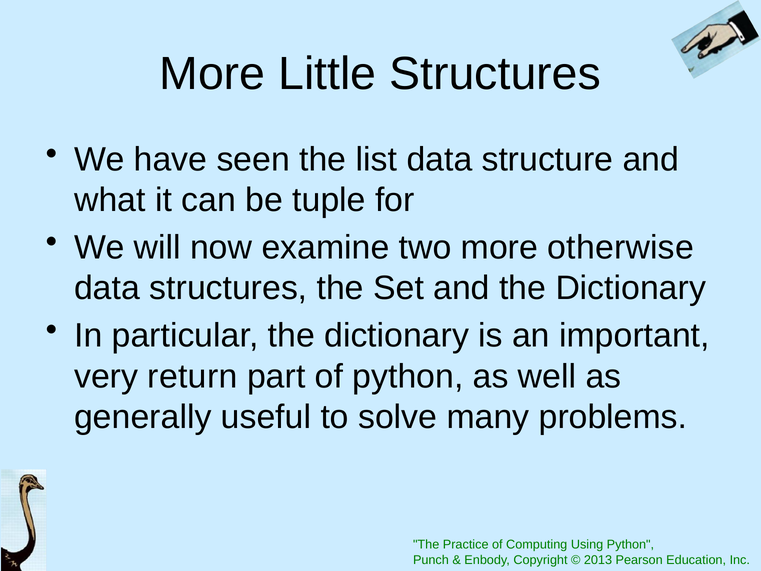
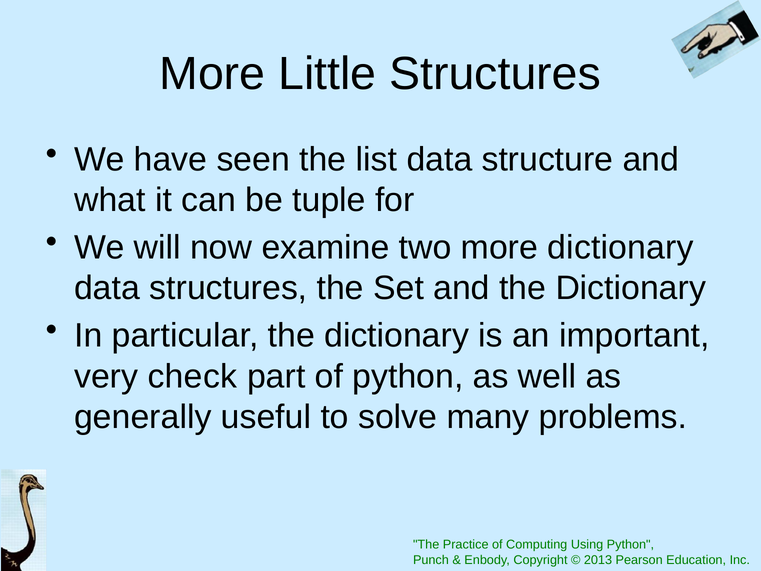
more otherwise: otherwise -> dictionary (621, 248)
return: return -> check (192, 376)
